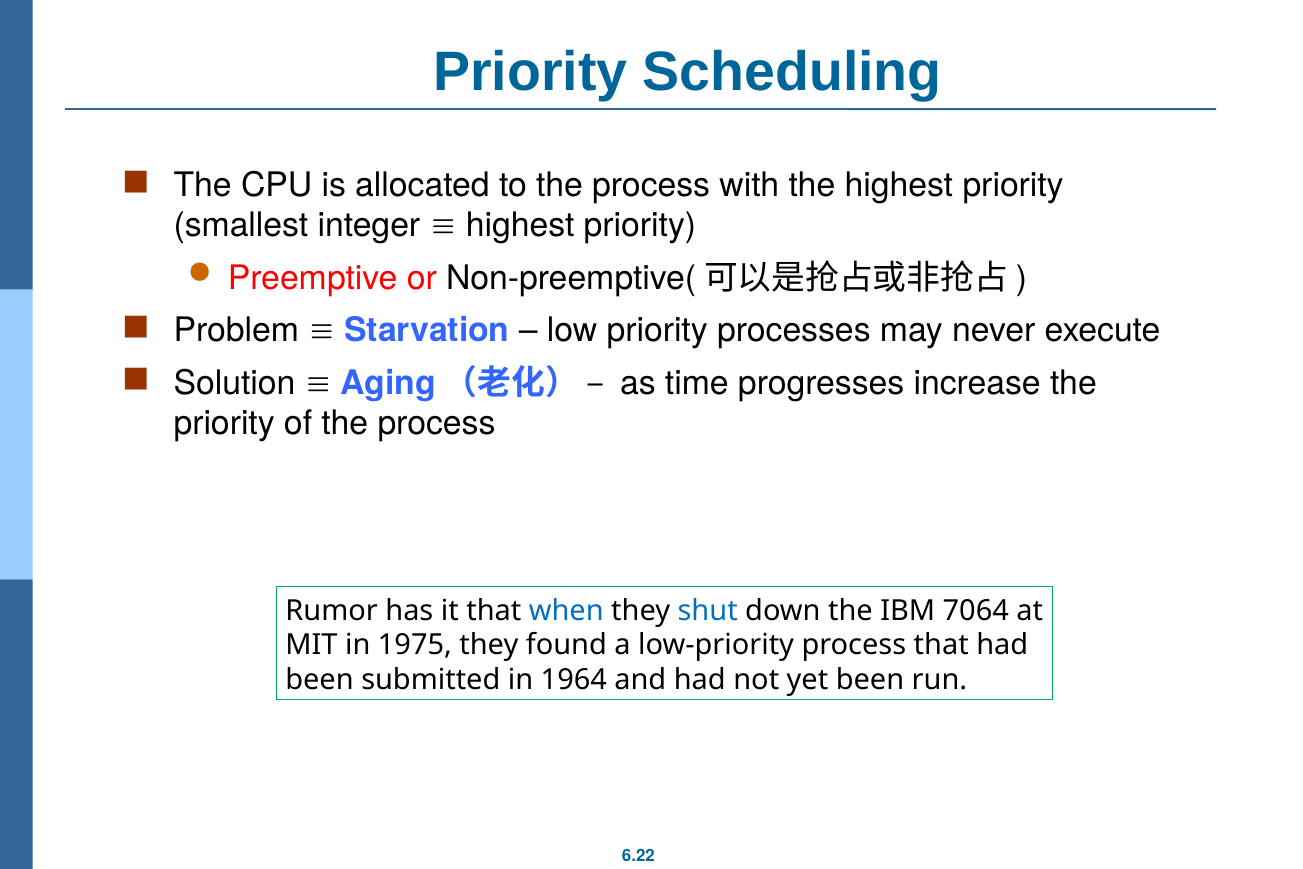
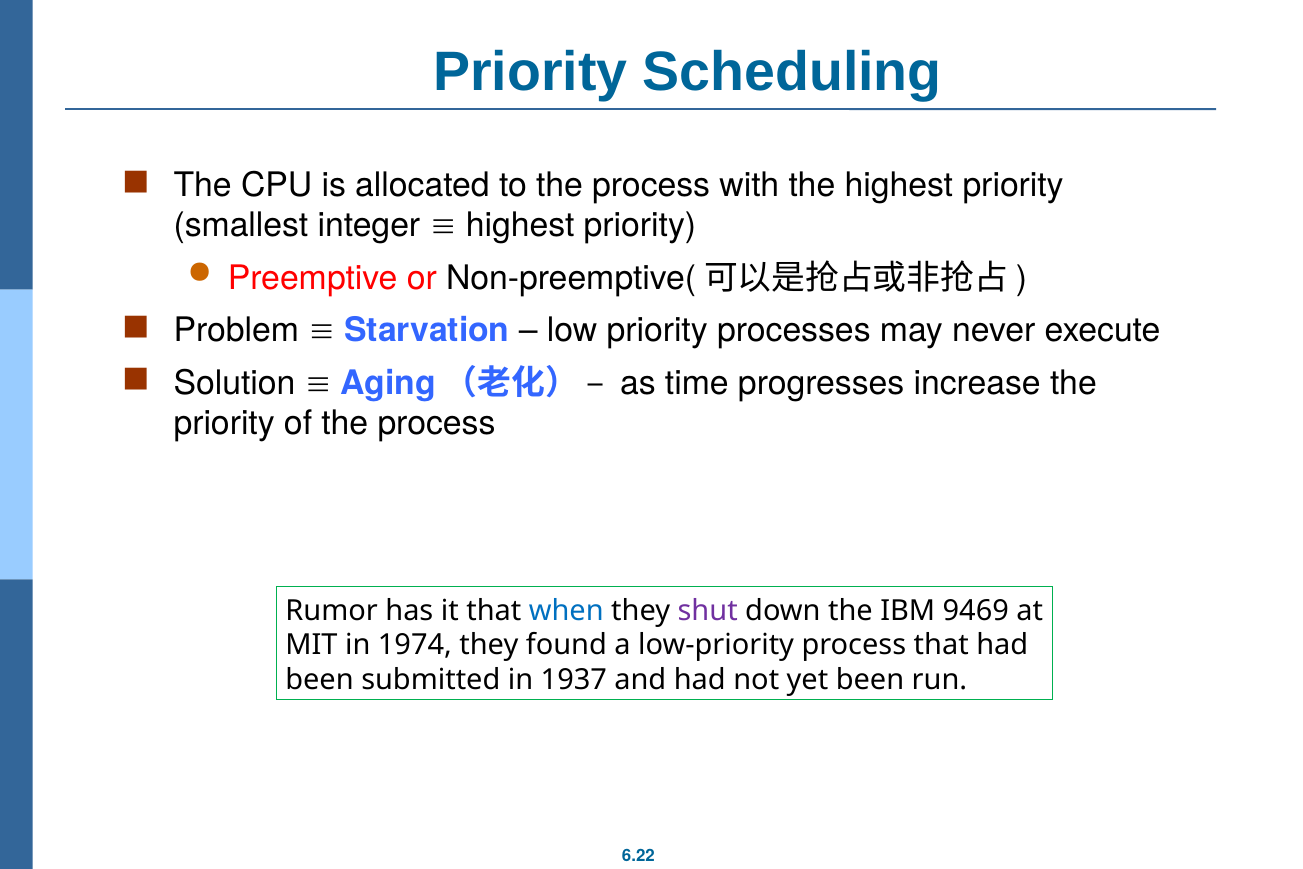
shut colour: blue -> purple (708, 610)
7064: 7064 -> 9469 (976, 610)
1975: 1975 -> 1974 (415, 645)
1964: 1964 -> 1937 (574, 680)
